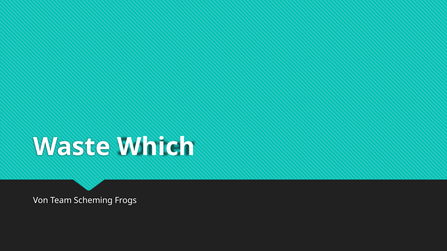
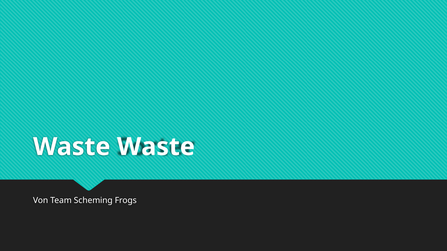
Waste Which: Which -> Waste (156, 147)
